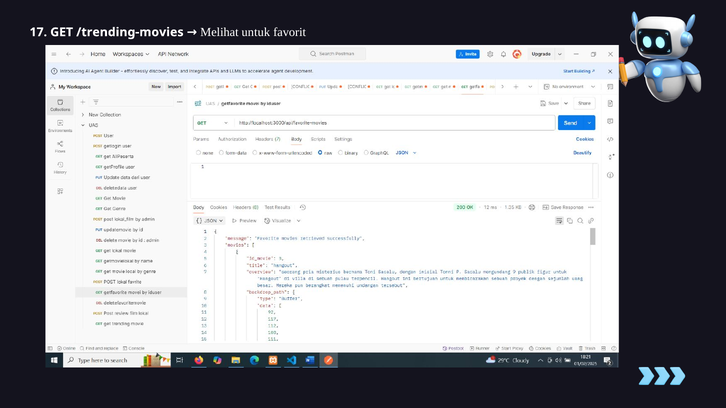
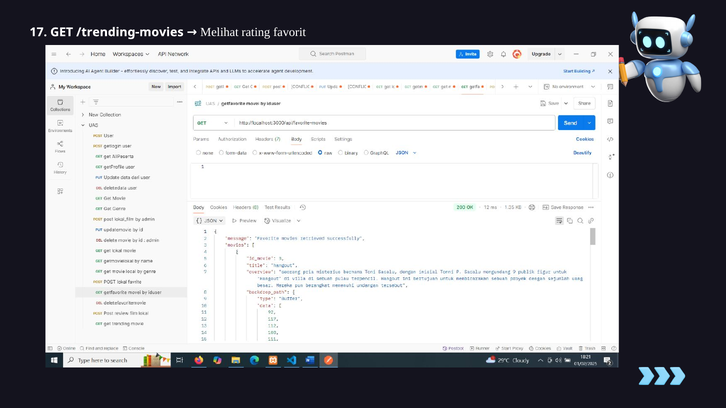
untuk: untuk -> rating (256, 32)
